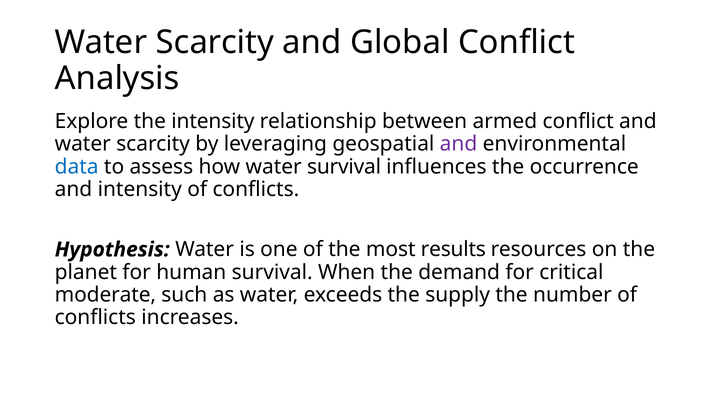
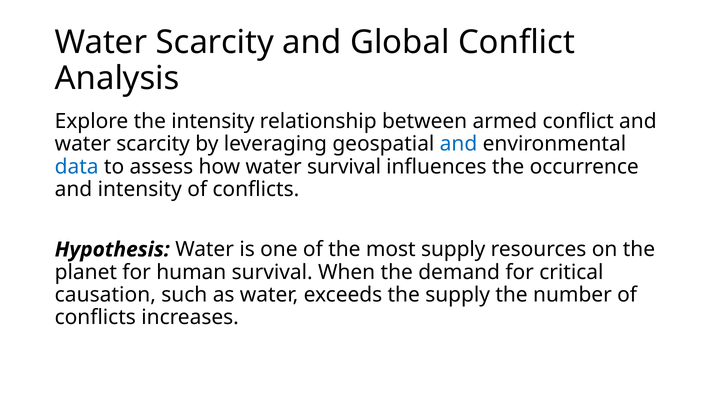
and colour: purple -> blue (459, 144)
most results: results -> supply (453, 249)
moderate: moderate -> causation (105, 295)
